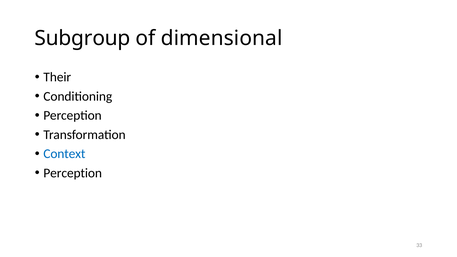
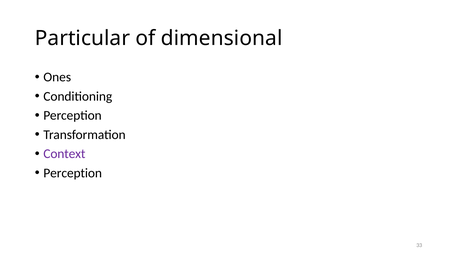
Subgroup: Subgroup -> Particular (82, 38)
Their: Their -> Ones (57, 77)
Context colour: blue -> purple (64, 154)
